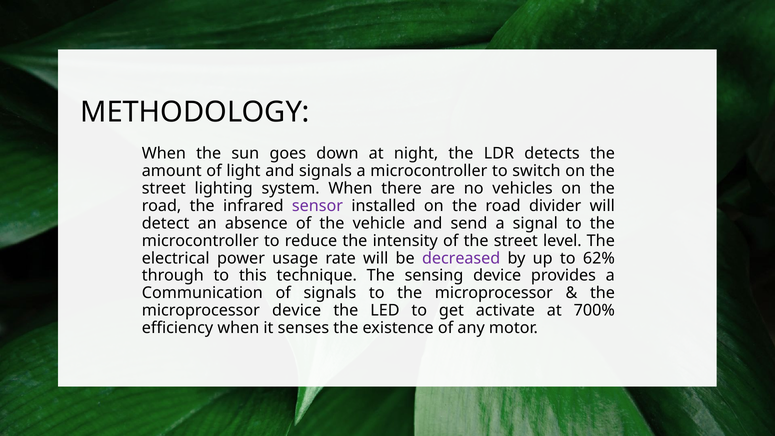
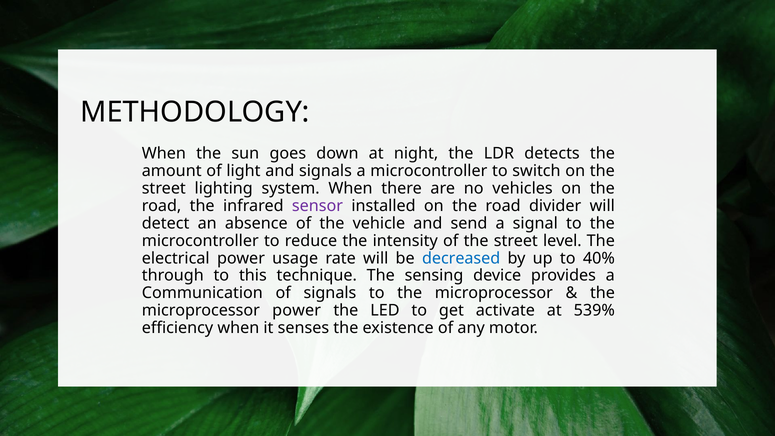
decreased colour: purple -> blue (461, 258)
62%: 62% -> 40% (599, 258)
microprocessor device: device -> power (297, 310)
700%: 700% -> 539% (594, 310)
